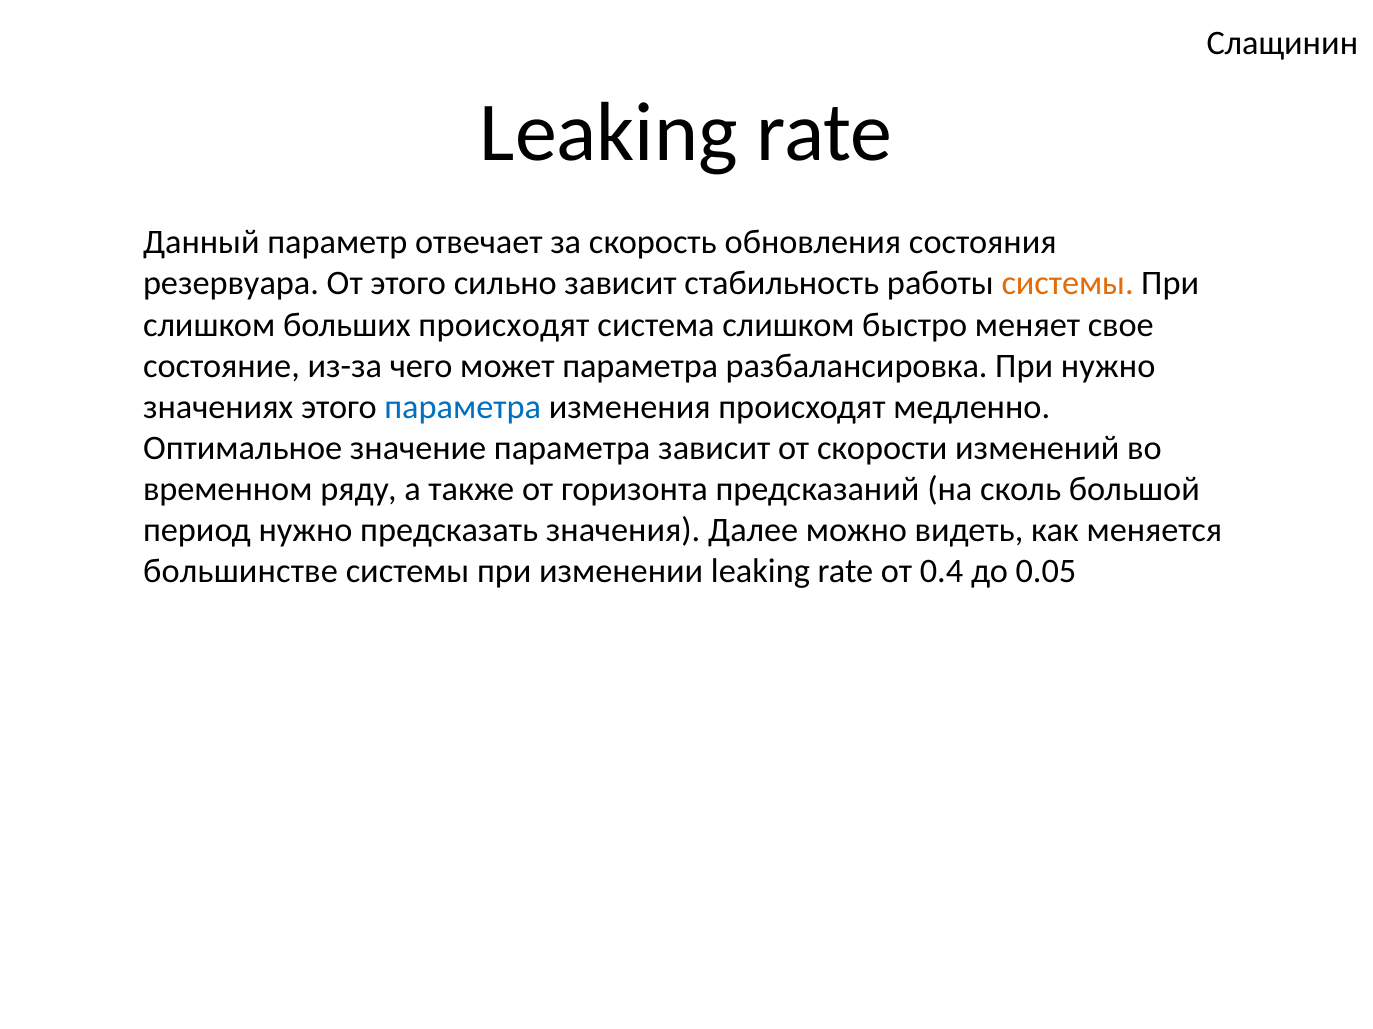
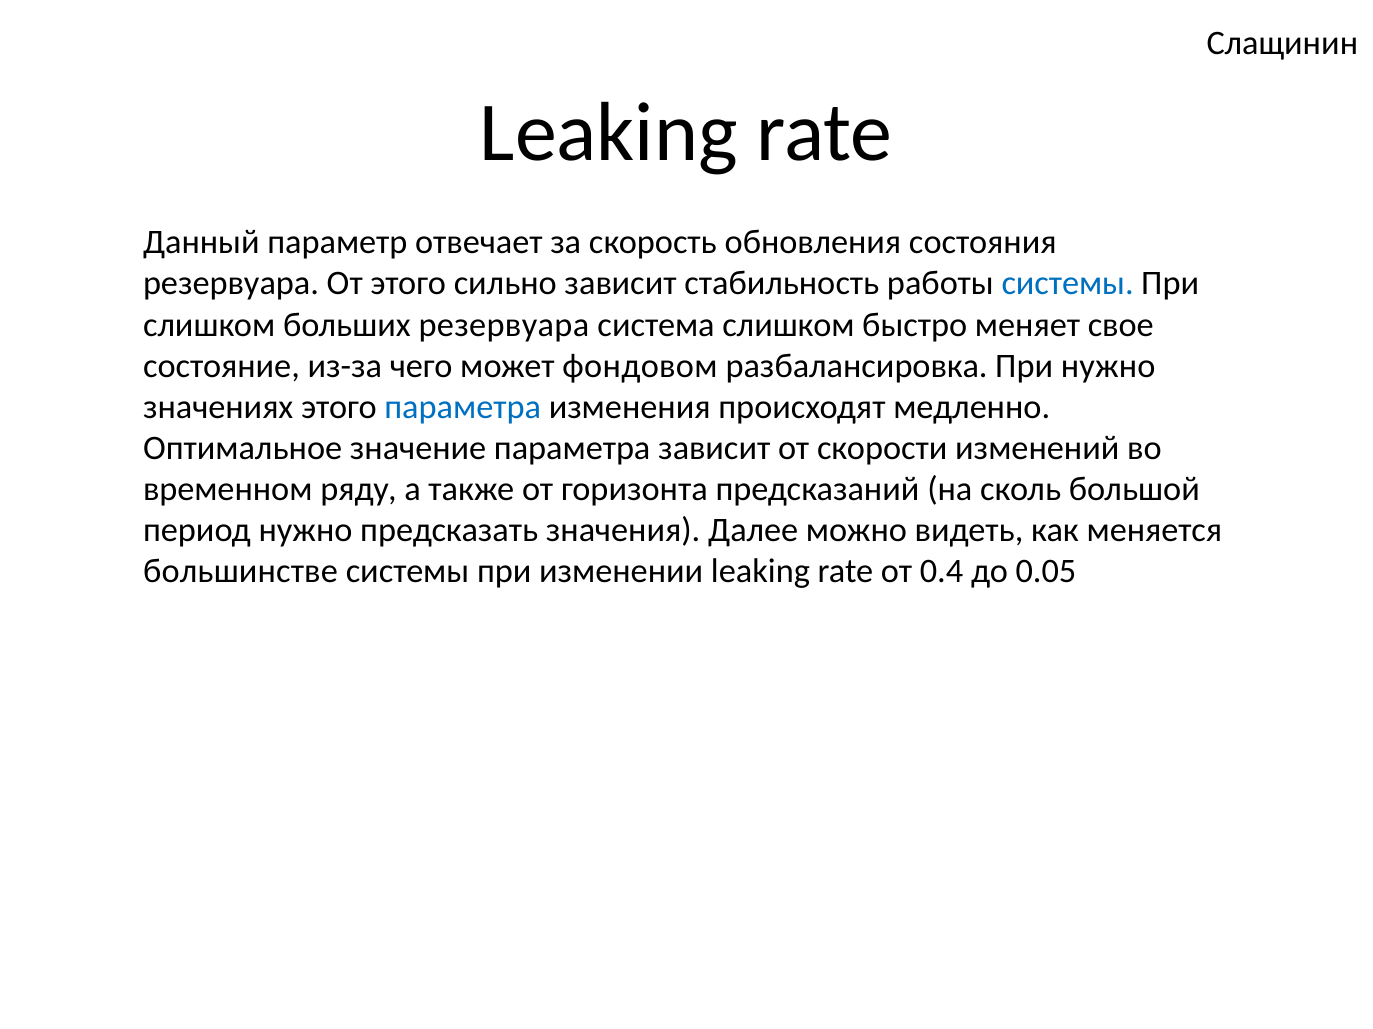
системы colour: orange -> blue (1068, 284)
больших происходят: происходят -> резервуара (504, 325)
может параметра: параметра -> фондовом (640, 366)
